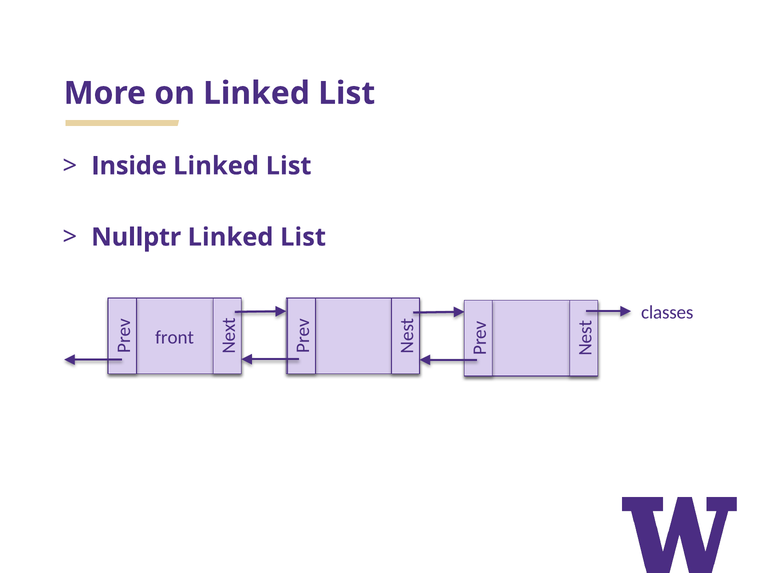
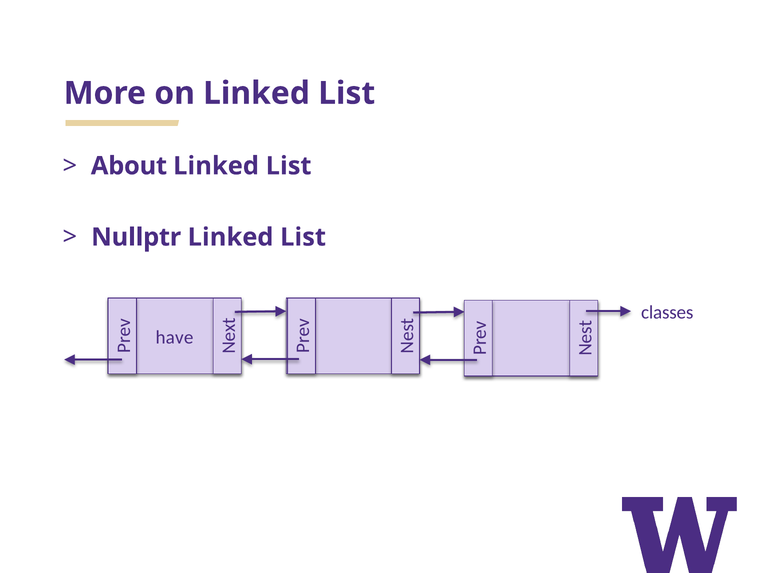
Inside: Inside -> About (129, 166)
front: front -> have (174, 337)
